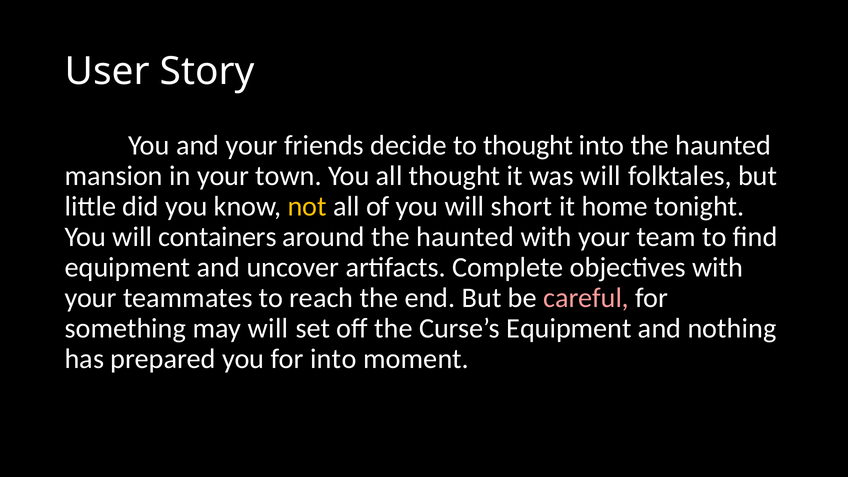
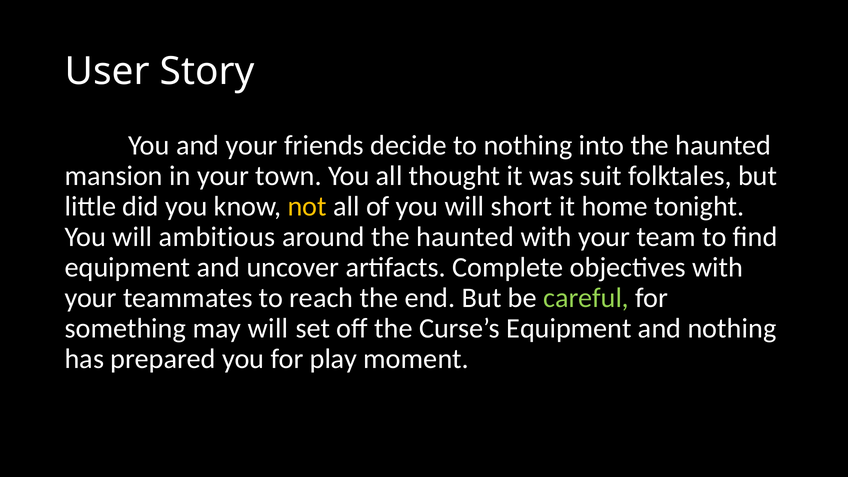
to thought: thought -> nothing (528, 145)
was will: will -> suit (601, 176)
containers: containers -> ambitious (217, 237)
careful colour: pink -> light green (586, 298)
for into: into -> play (333, 359)
